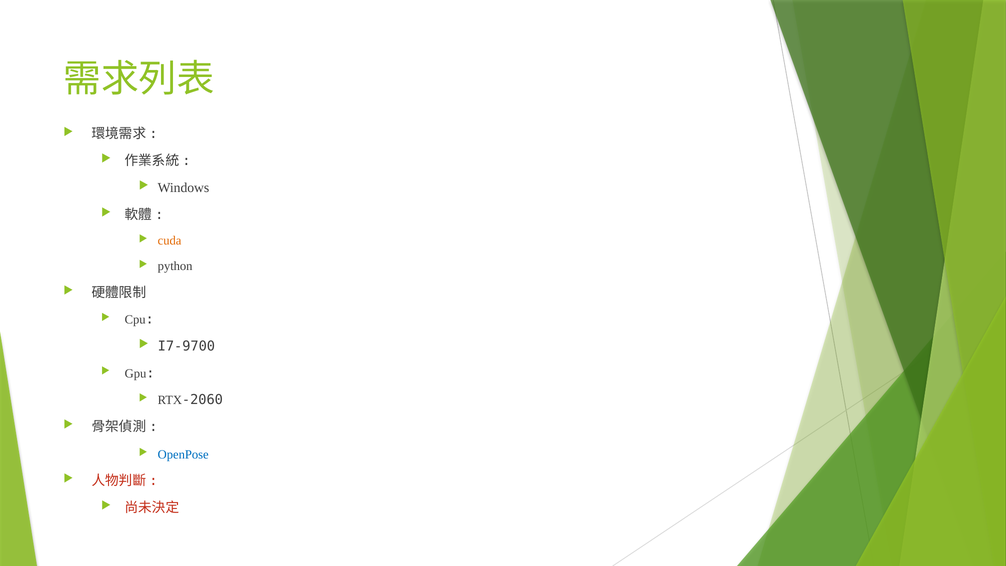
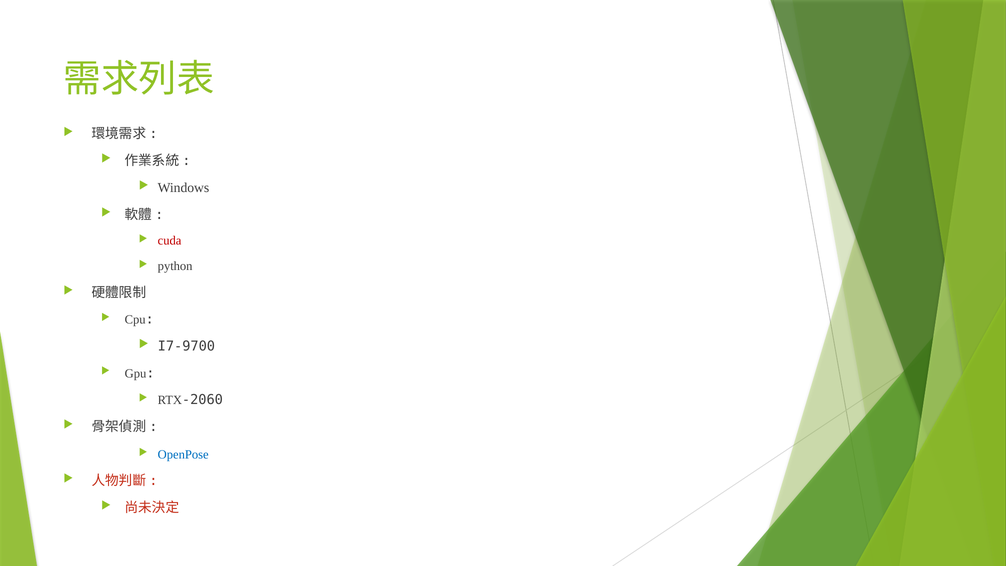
cuda colour: orange -> red (170, 241)
